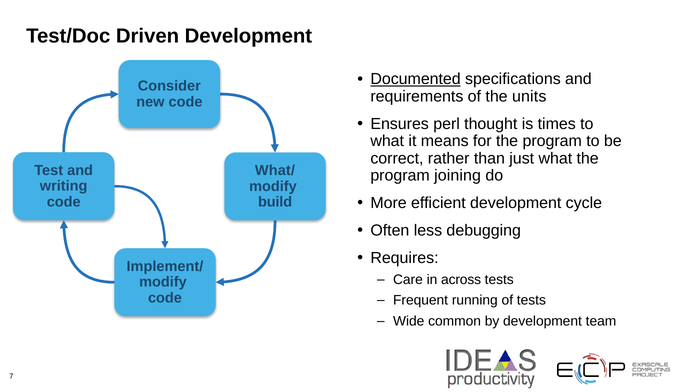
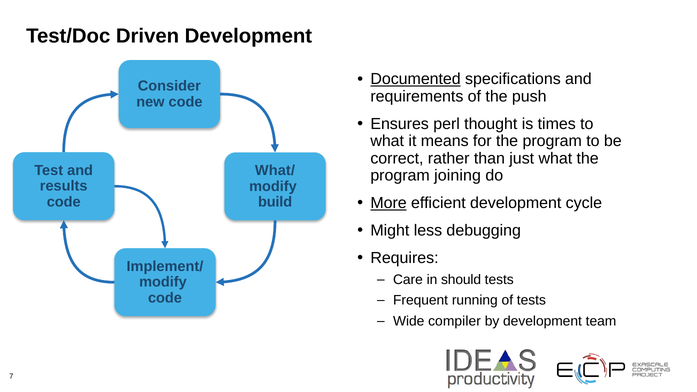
units: units -> push (529, 97)
writing: writing -> results (64, 186)
More underline: none -> present (389, 203)
Often: Often -> Might (390, 231)
across: across -> should (461, 280)
common: common -> compiler (455, 321)
